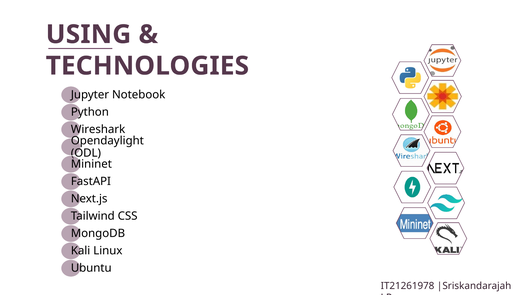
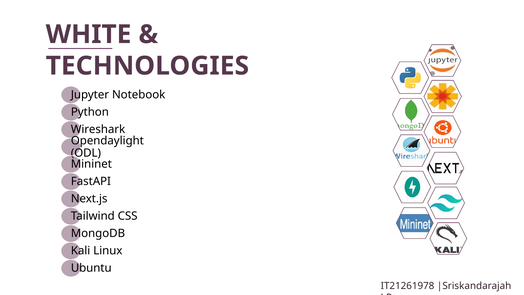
USING: USING -> WHITE (89, 34)
